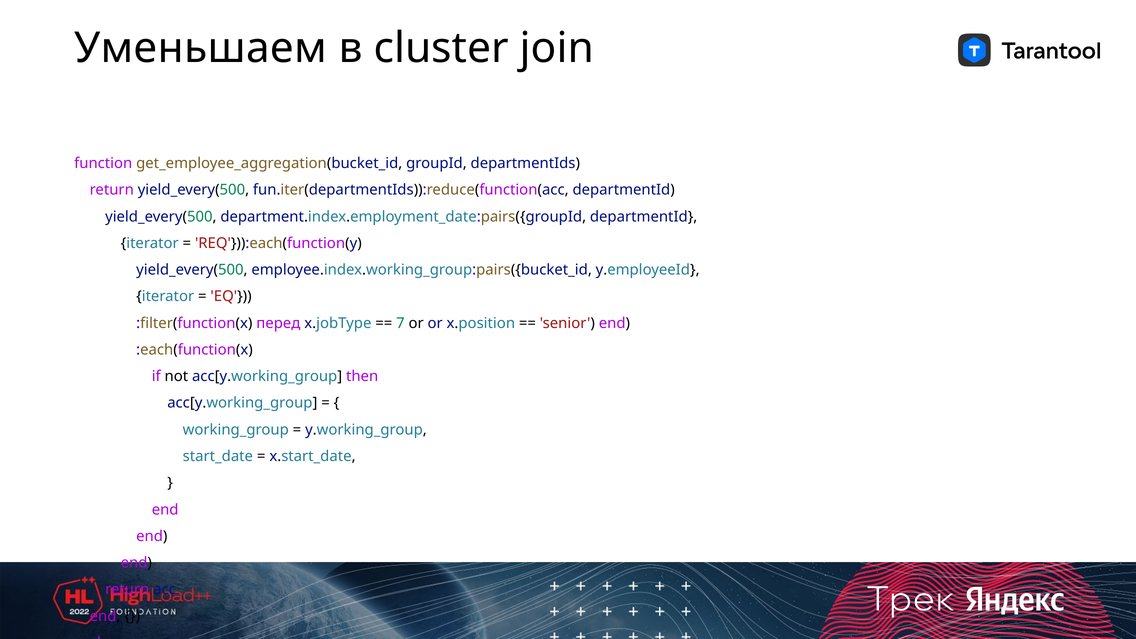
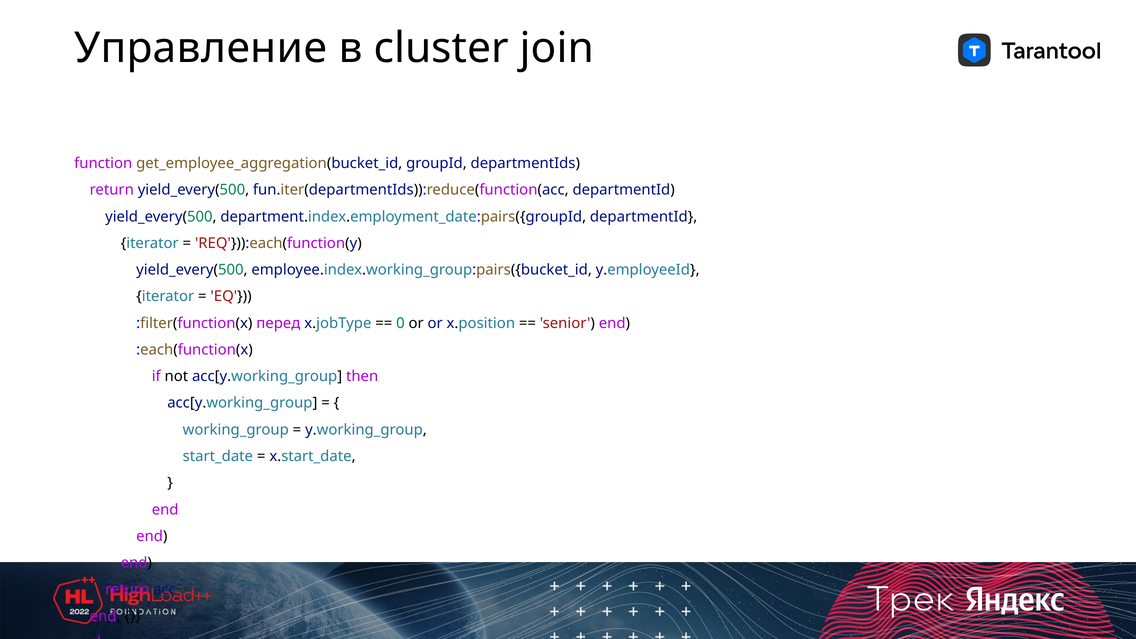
Уменьшаем: Уменьшаем -> Управление (201, 48)
7: 7 -> 0 (400, 323)
